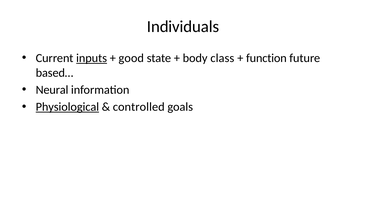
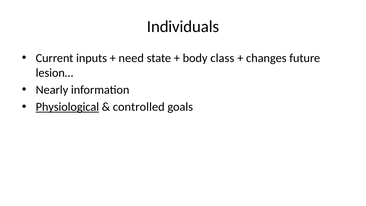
inputs underline: present -> none (92, 58)
good: good -> need (131, 58)
function: function -> changes (266, 58)
based…: based… -> lesion… (54, 73)
Neural: Neural -> Nearly (52, 90)
